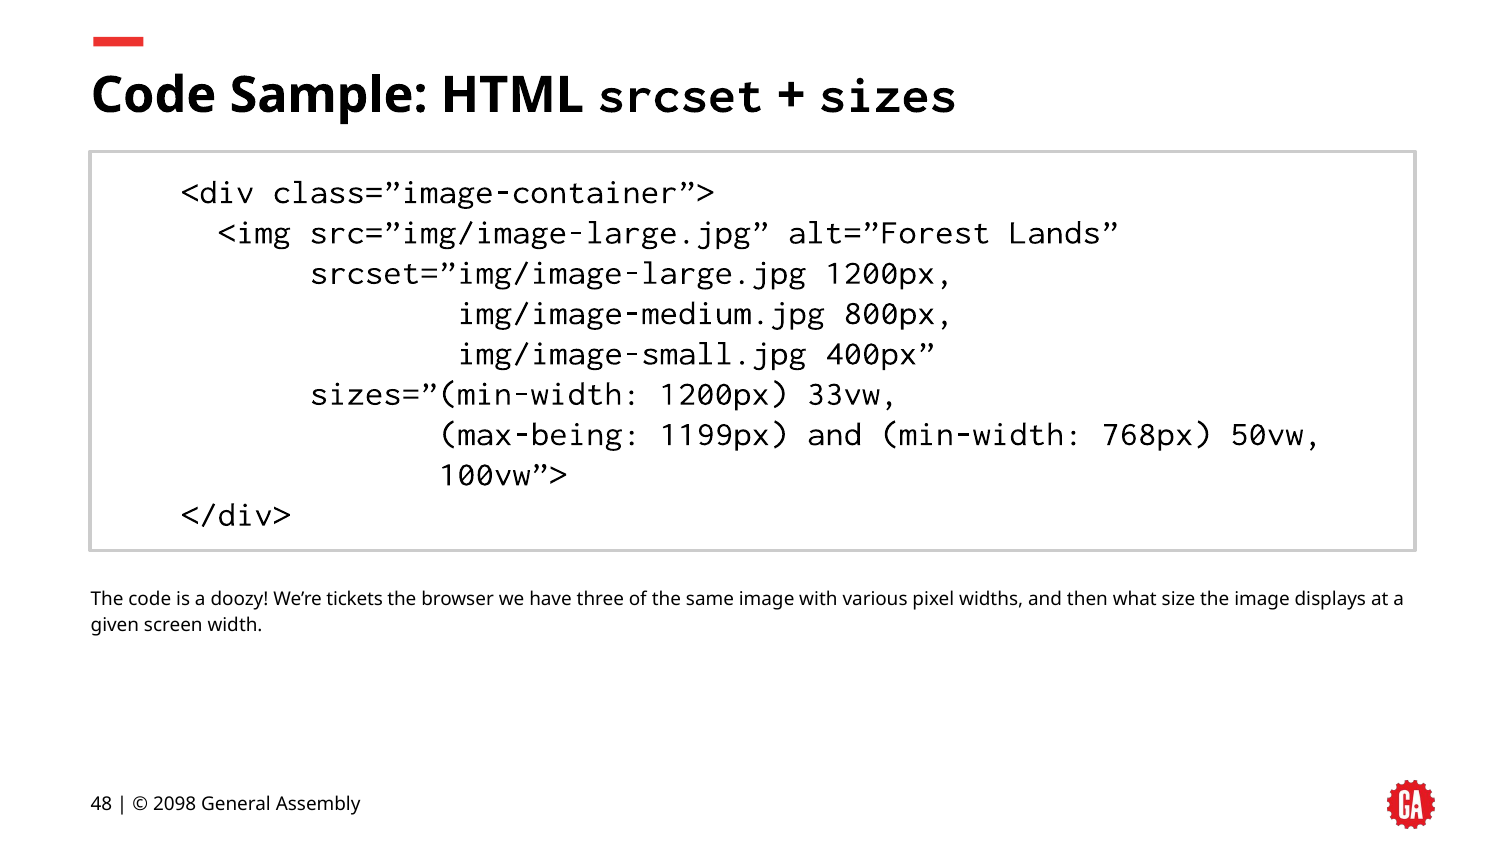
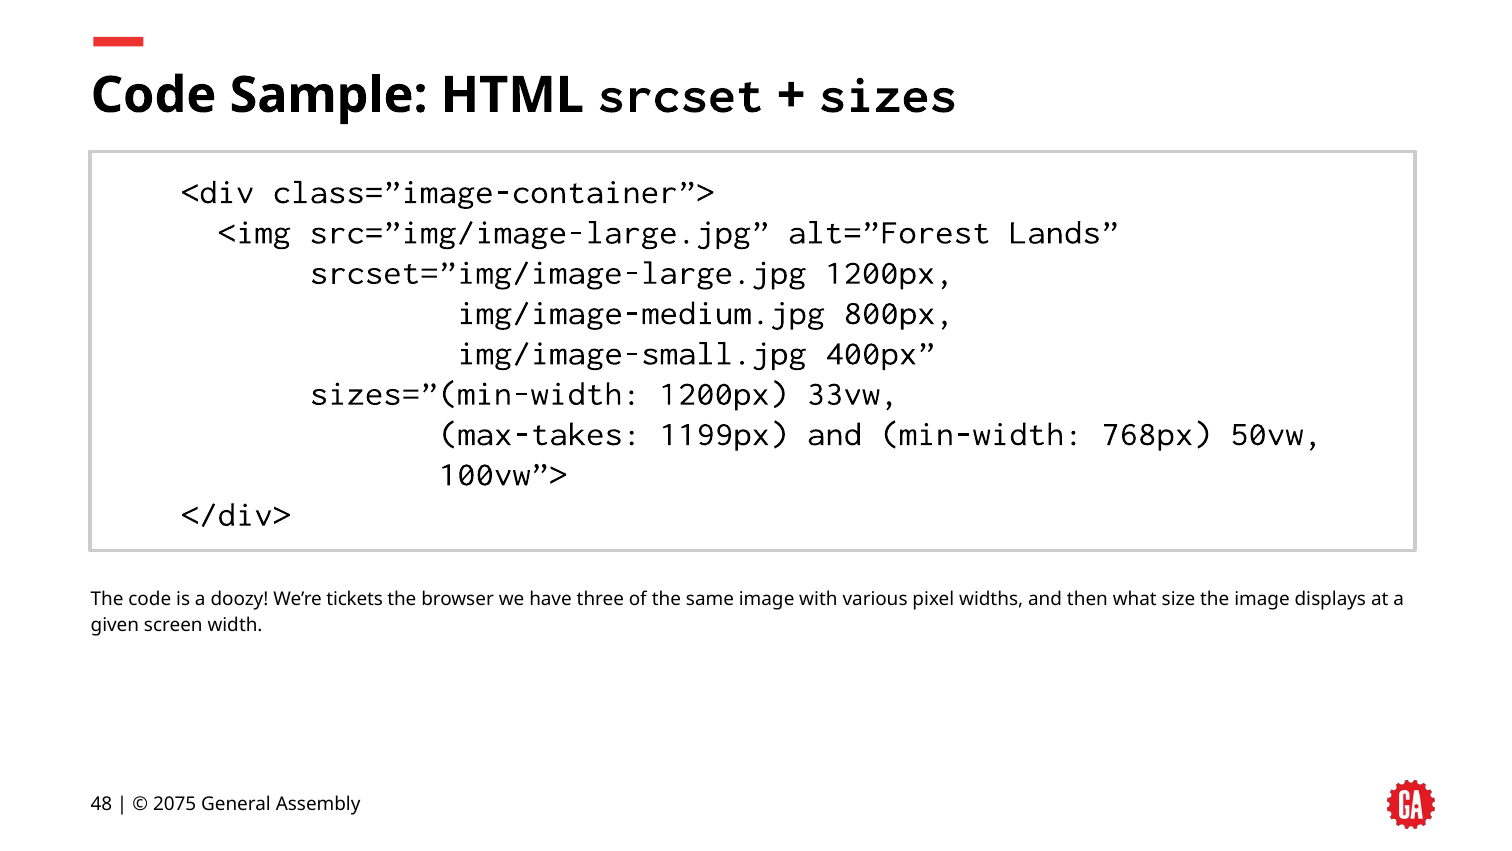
max-being: max-being -> max-takes (540, 434)
2098: 2098 -> 2075 (175, 803)
